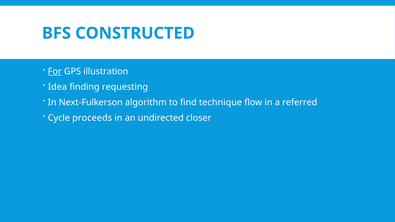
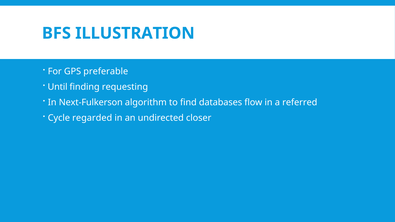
CONSTRUCTED: CONSTRUCTED -> ILLUSTRATION (135, 33)
For underline: present -> none (55, 71)
illustration: illustration -> preferable (106, 71)
Idea: Idea -> Until (58, 87)
technique: technique -> databases (221, 103)
proceeds: proceeds -> regarded (92, 118)
